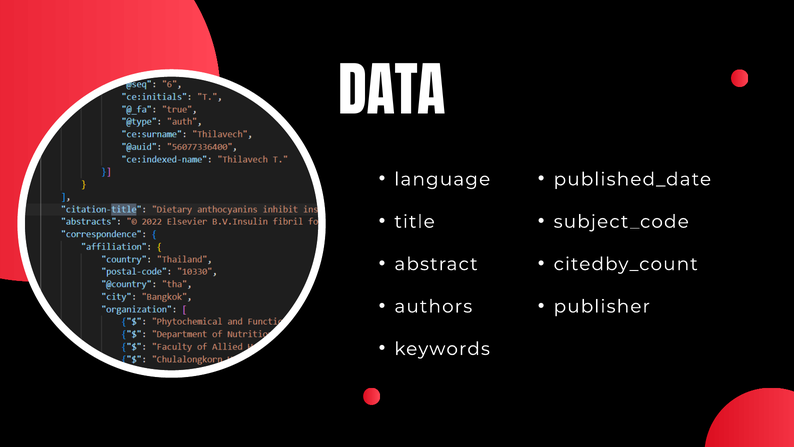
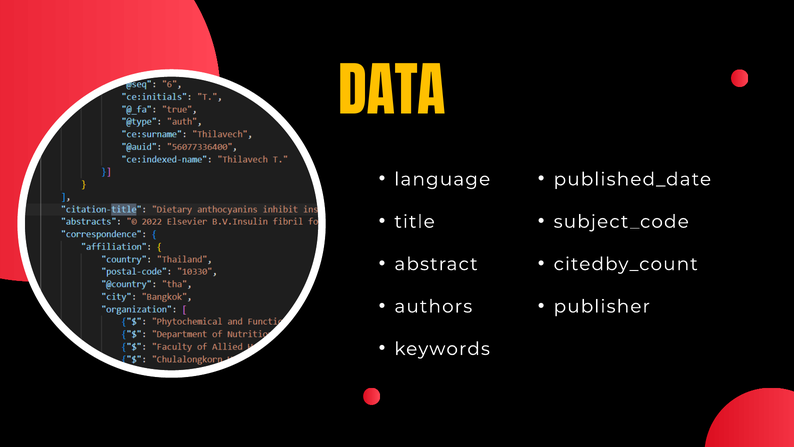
DATA colour: white -> yellow (392, 95)
